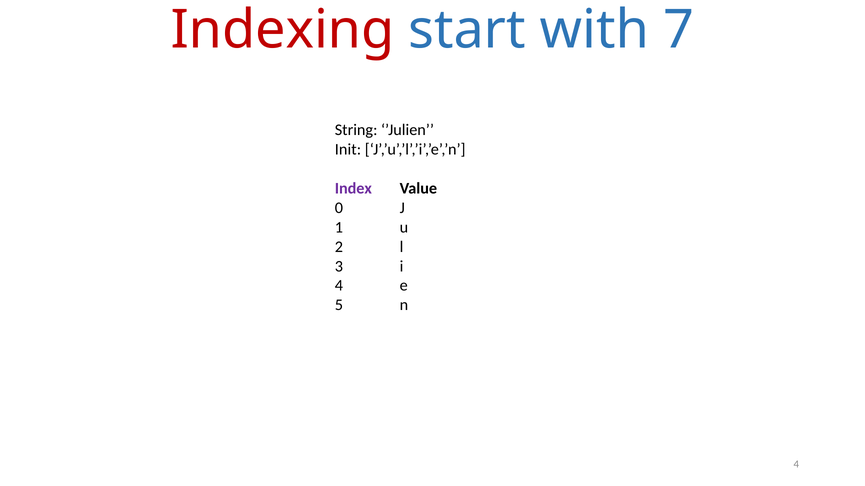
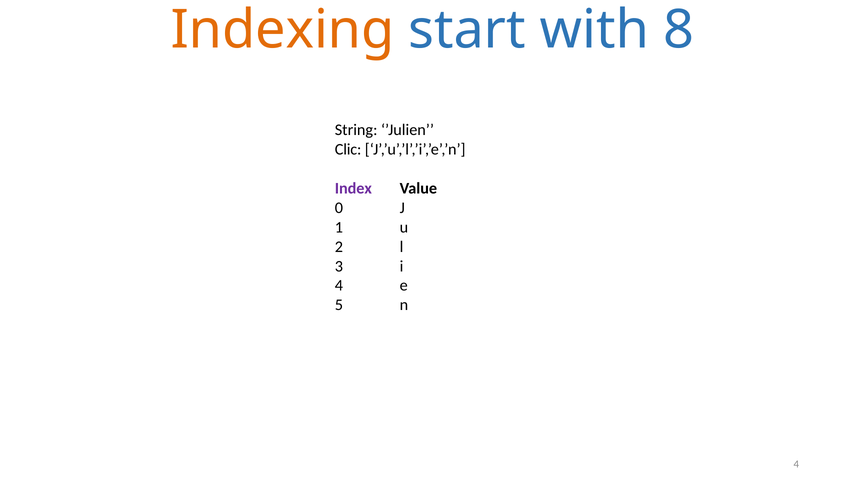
Indexing colour: red -> orange (283, 30)
7: 7 -> 8 (679, 30)
Init: Init -> Clic (348, 150)
